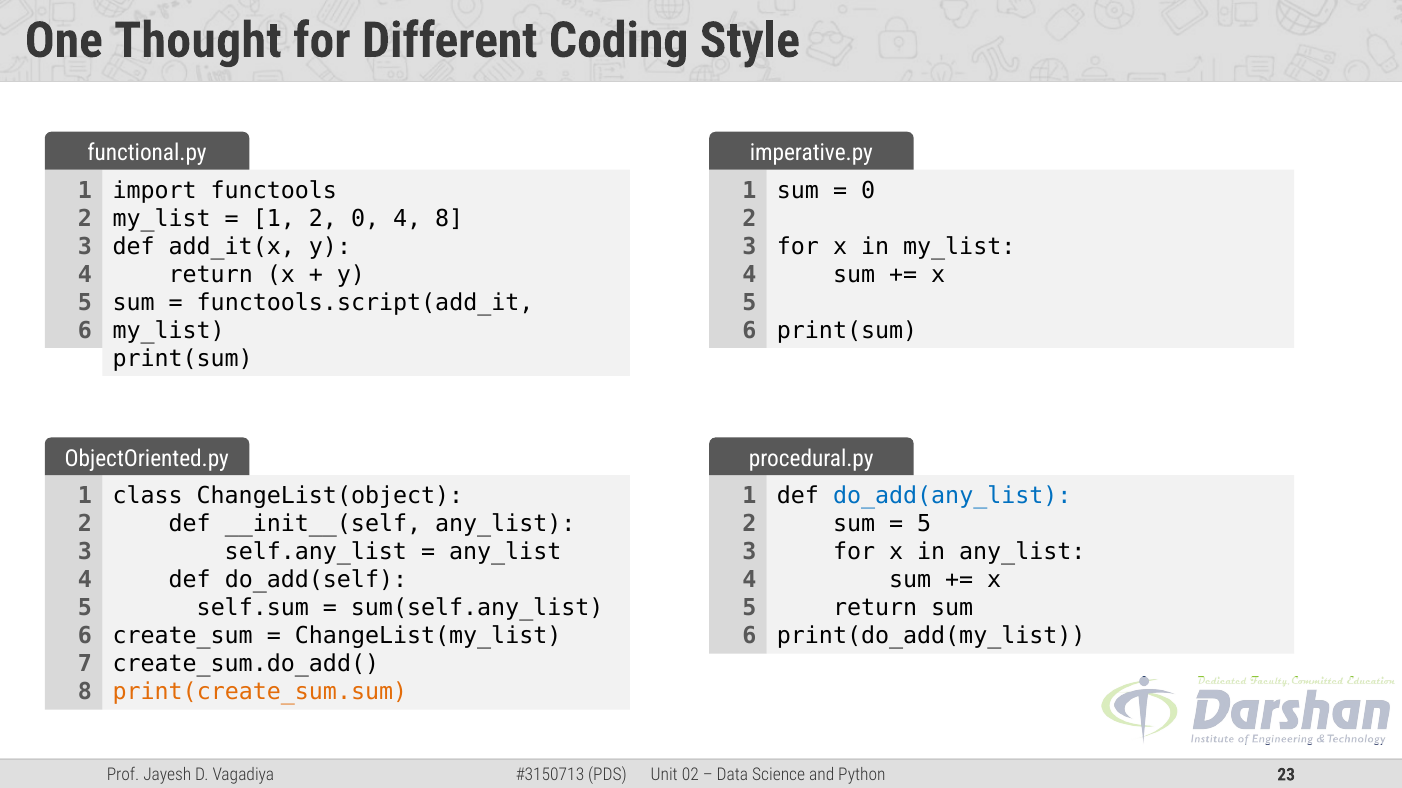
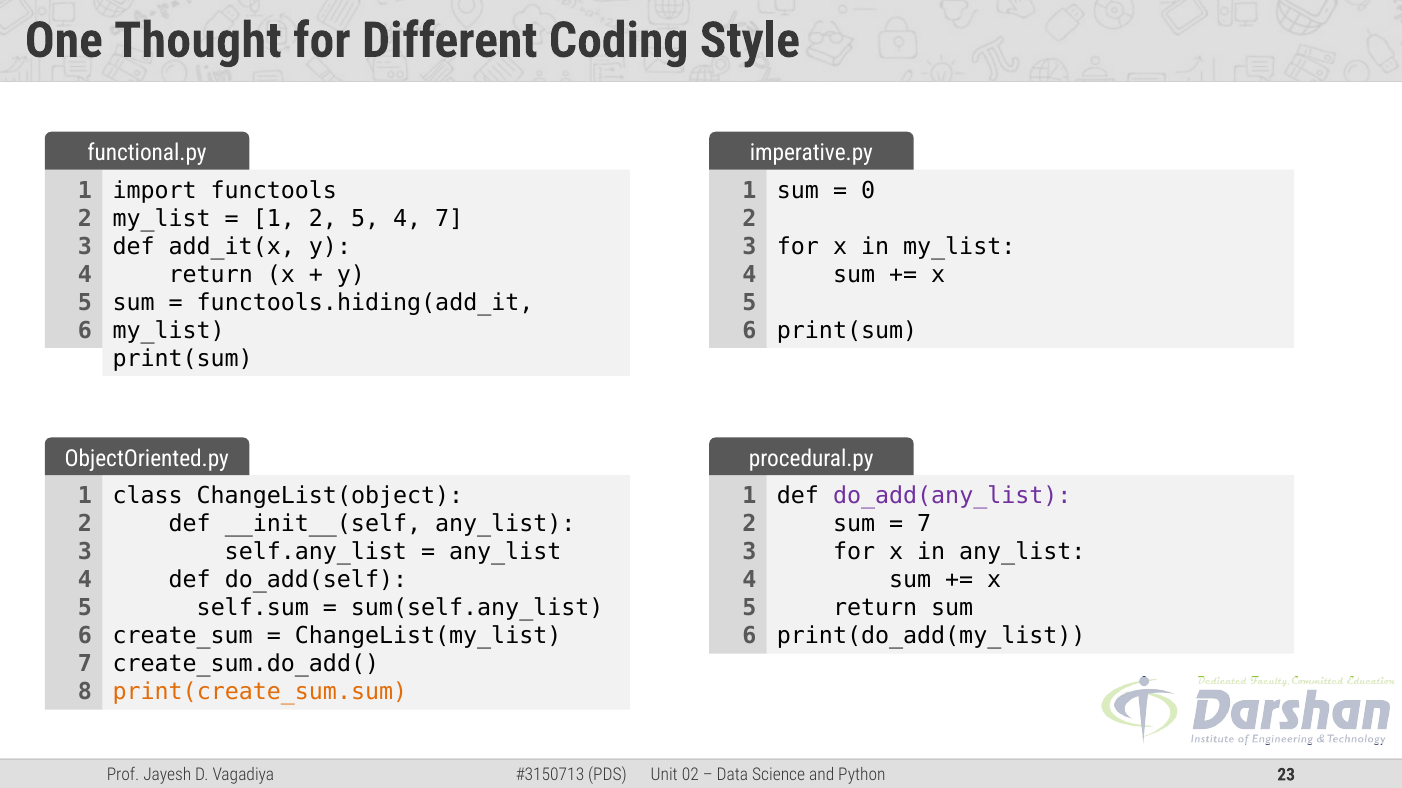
2 0: 0 -> 5 (365, 219)
4 8: 8 -> 7 (449, 219)
functools.script(add_it: functools.script(add_it -> functools.hiding(add_it (365, 303)
do_add(any_list colour: blue -> purple (952, 496)
5: 5 -> 7 (924, 524)
